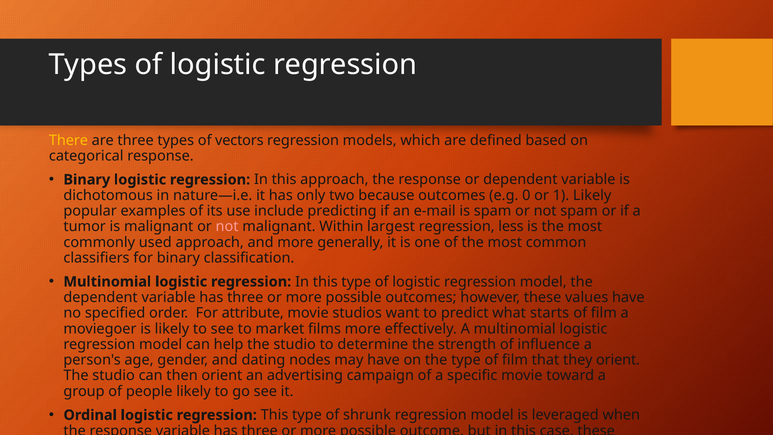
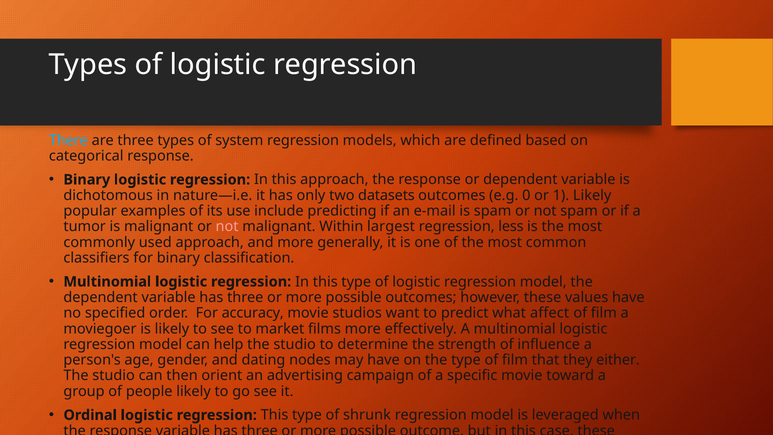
There colour: yellow -> light blue (68, 140)
vectors: vectors -> system (239, 140)
because: because -> datasets (386, 195)
attribute: attribute -> accuracy (253, 313)
starts: starts -> affect (550, 313)
they orient: orient -> either (618, 360)
